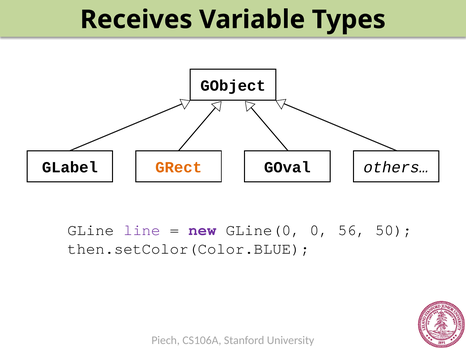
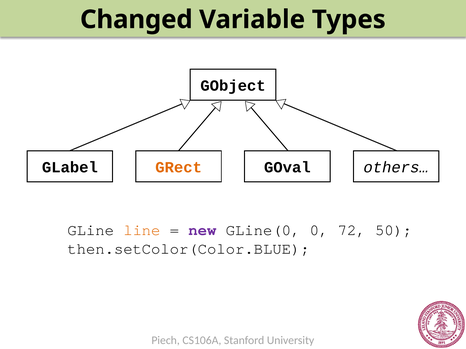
Receives: Receives -> Changed (136, 20)
line colour: purple -> orange (142, 230)
56: 56 -> 72 (352, 230)
